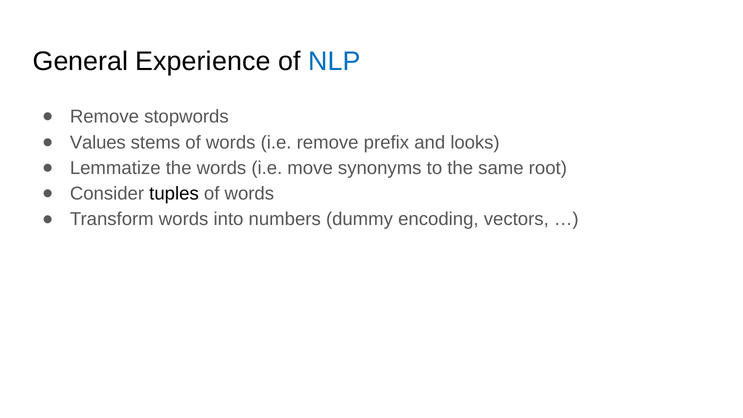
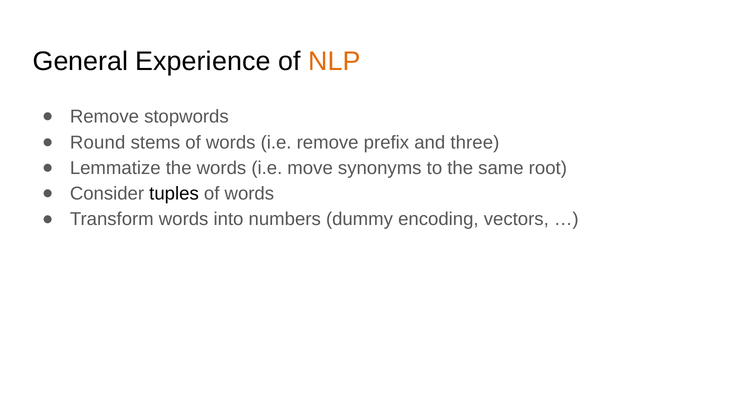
NLP colour: blue -> orange (334, 62)
Values: Values -> Round (98, 142)
looks: looks -> three (475, 142)
